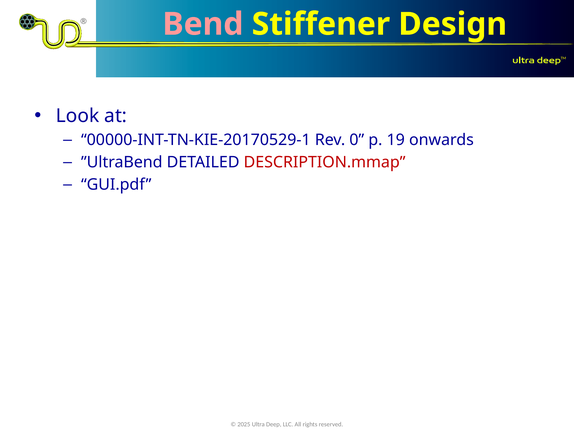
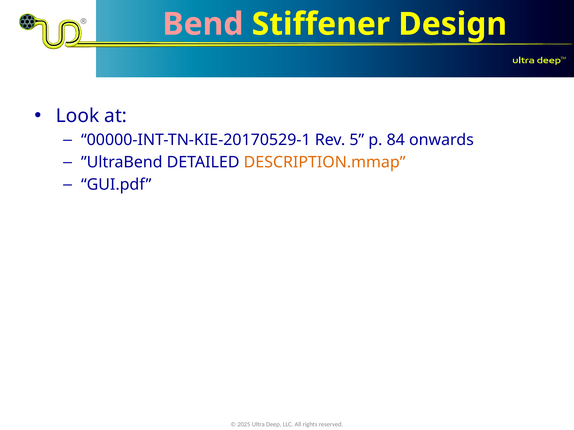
0: 0 -> 5 (357, 140)
19: 19 -> 84 (396, 140)
DESCRIPTION.mmap colour: red -> orange (325, 163)
